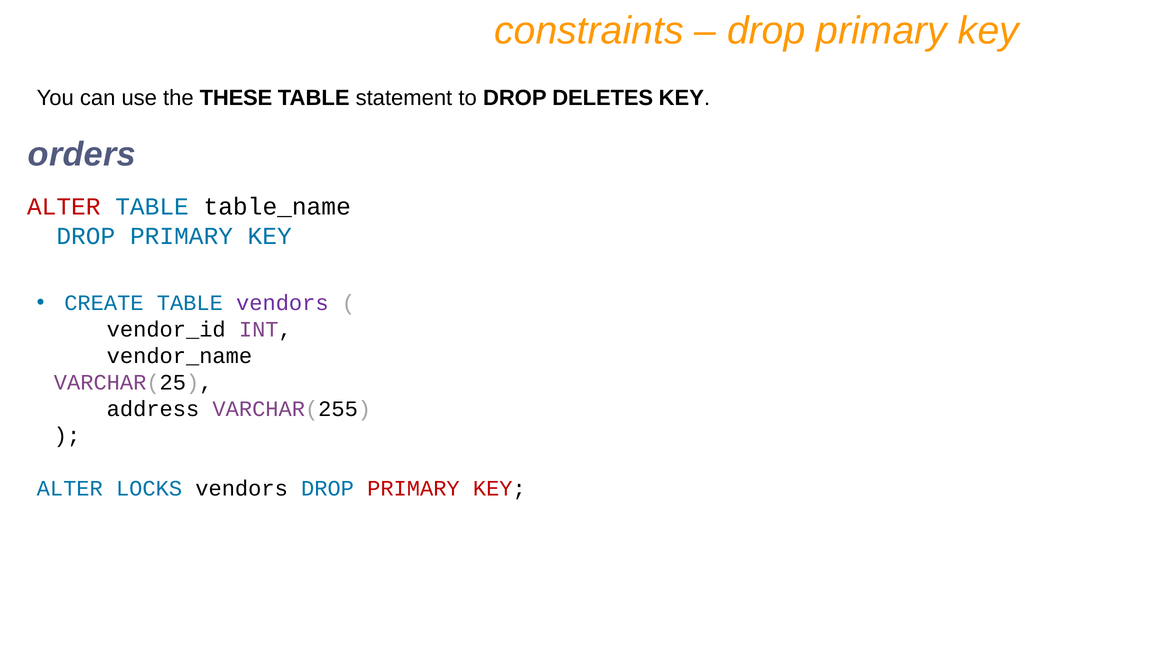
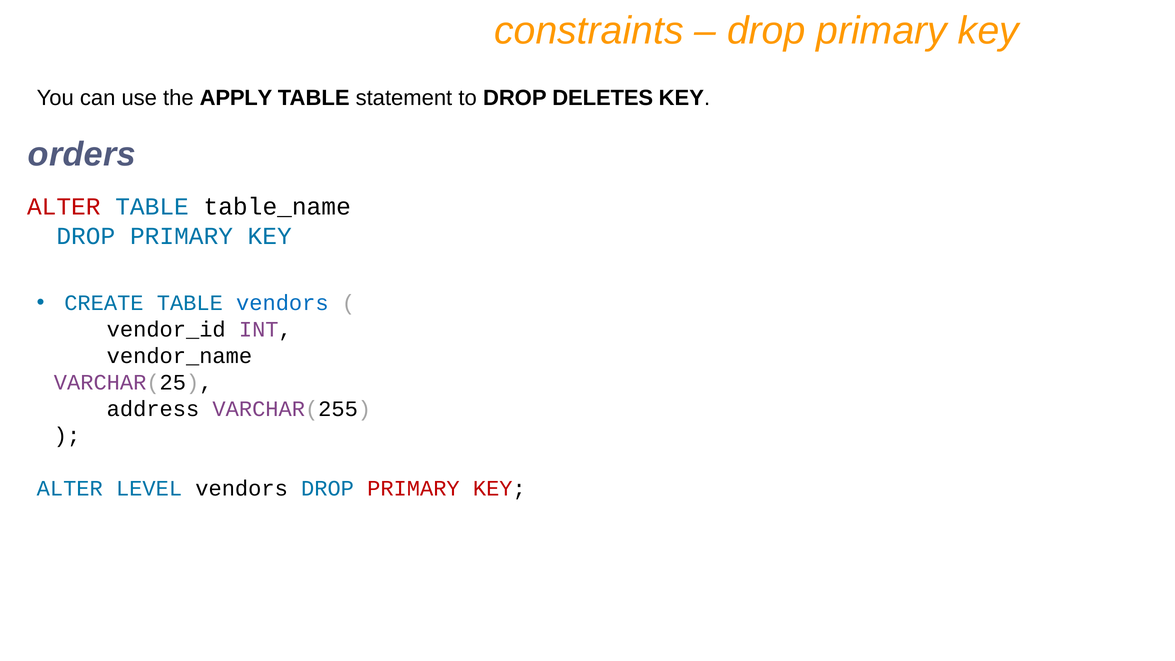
THESE: THESE -> APPLY (236, 98)
vendors colour: purple -> blue (282, 303)
LOCKS: LOCKS -> LEVEL (149, 488)
